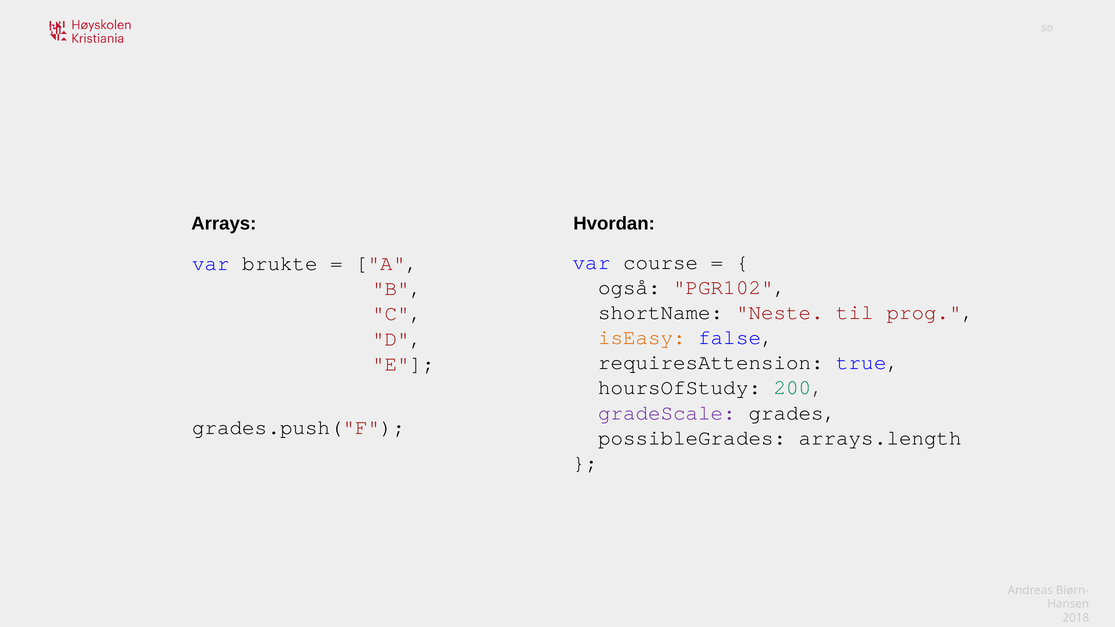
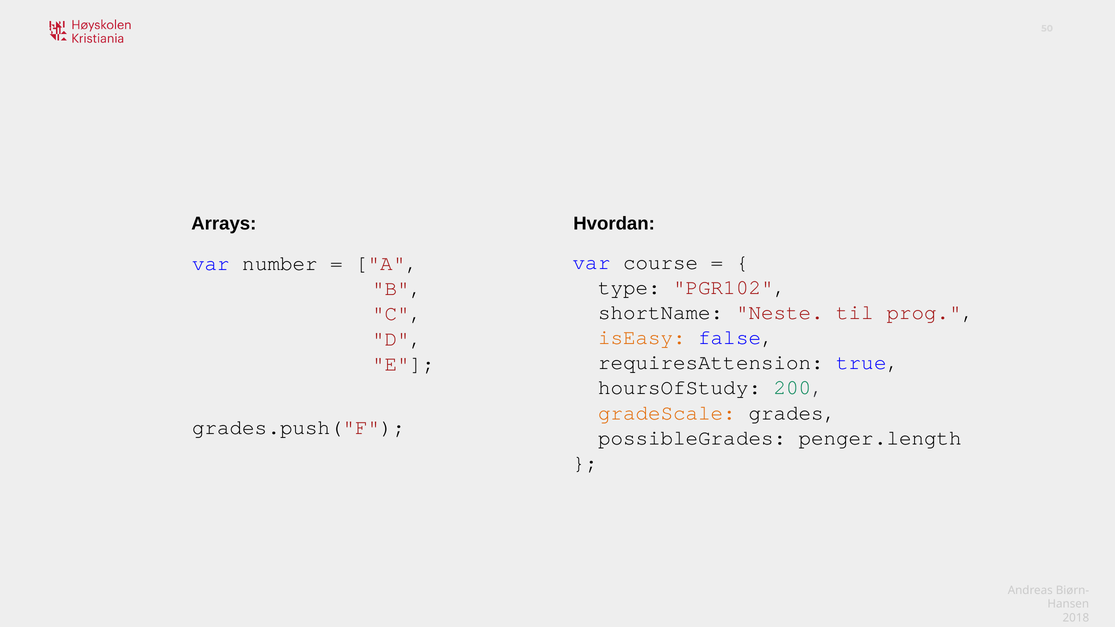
brukte: brukte -> number (280, 264)
også: også -> type (629, 287)
gradeScale colour: purple -> orange (667, 413)
arrays.length: arrays.length -> penger.length (880, 438)
